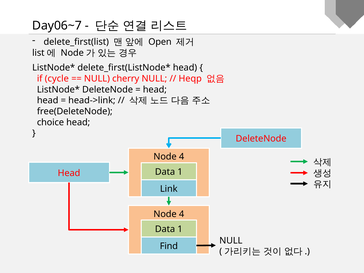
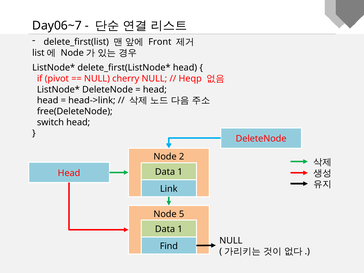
Open: Open -> Front (160, 42)
cycle: cycle -> pivot (57, 79)
choice: choice -> switch (50, 122)
4: 4 -> 2 (182, 157)
4: 4 -> 5 (182, 214)
